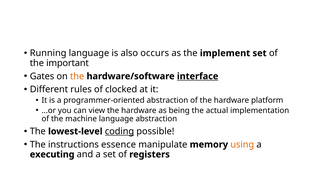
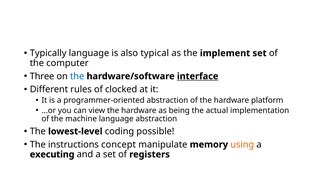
Running: Running -> Typically (48, 53)
occurs: occurs -> typical (155, 53)
important: important -> computer (67, 63)
Gates: Gates -> Three (42, 76)
the colour: orange -> blue (77, 76)
coding underline: present -> none (119, 131)
essence: essence -> concept (119, 144)
